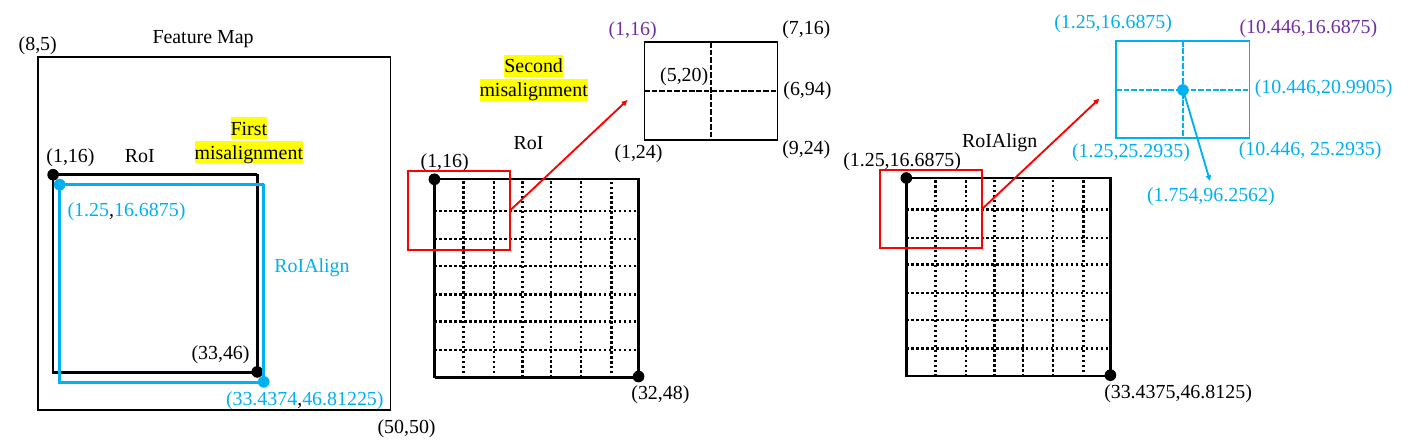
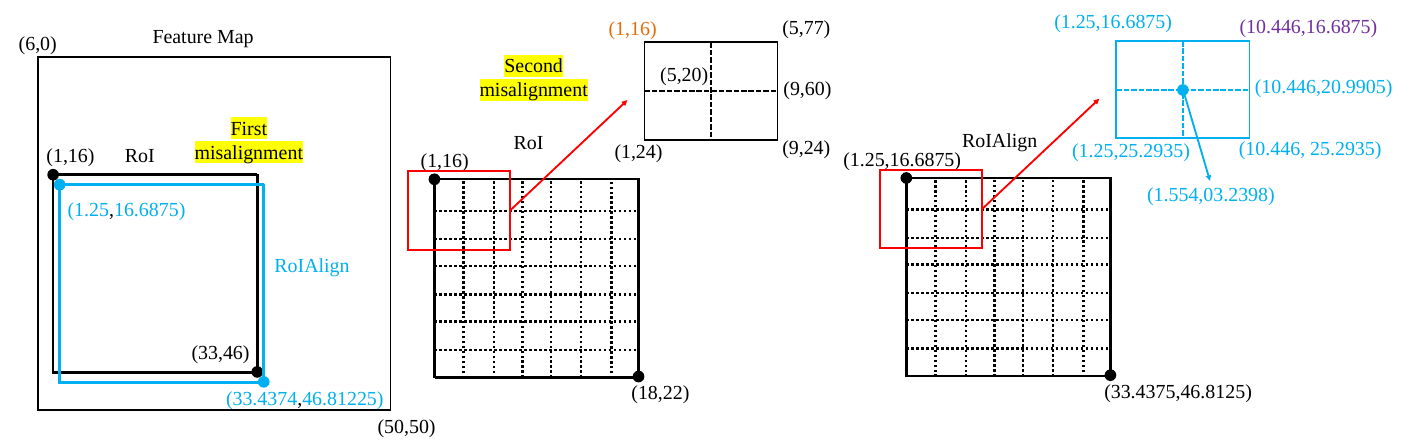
7,16: 7,16 -> 5,77 (806, 28)
1,16 colour: purple -> orange (633, 28)
8,5: 8,5 -> 6,0 (38, 44)
6,94: 6,94 -> 9,60 (807, 89)
1.754,96.2562: 1.754,96.2562 -> 1.554,03.2398 (1211, 195)
32,48: 32,48 -> 18,22 (660, 393)
